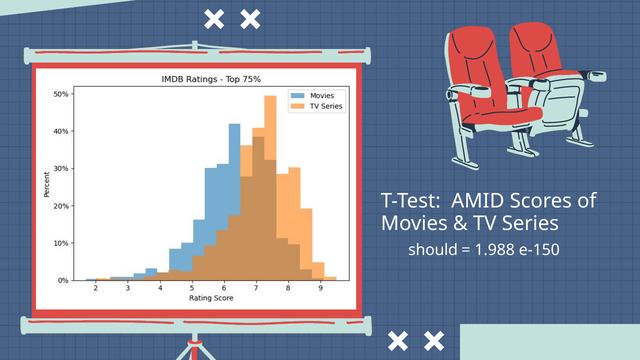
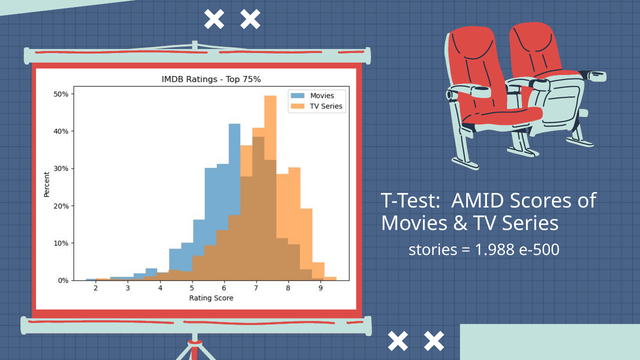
should: should -> stories (433, 250)
e-150: e-150 -> e-500 (539, 250)
